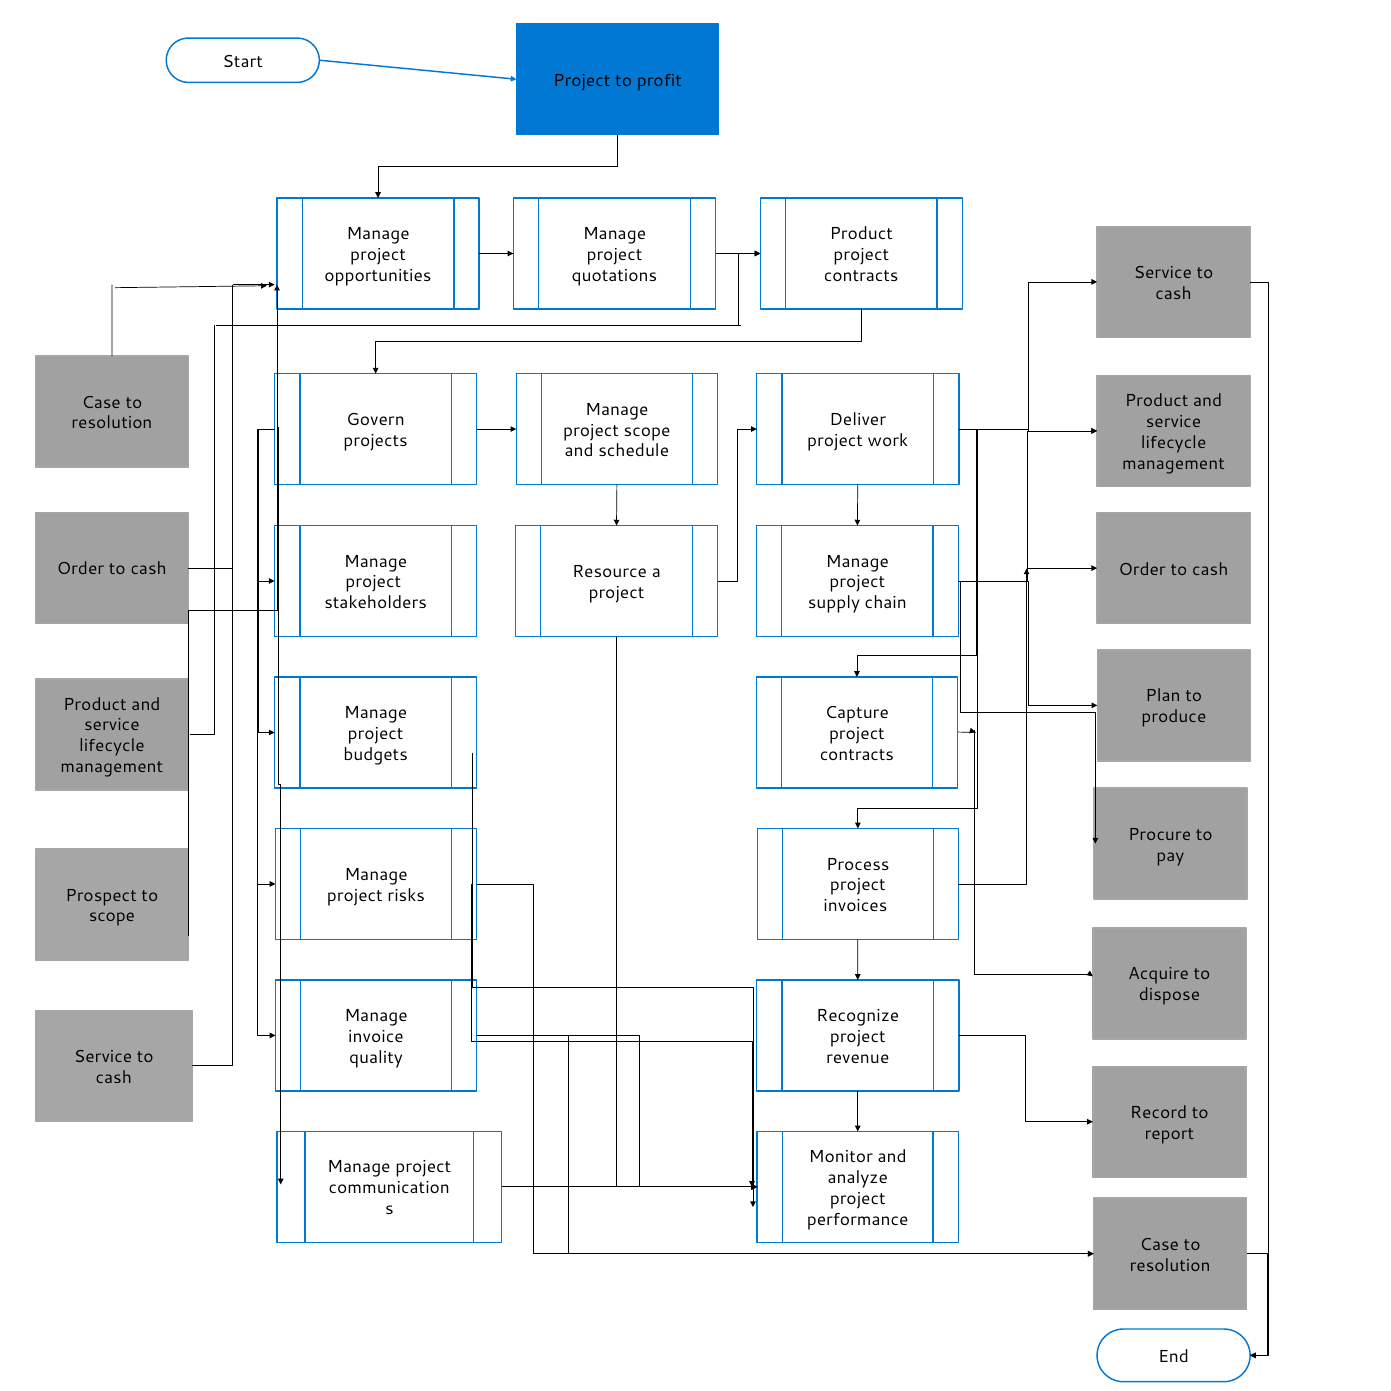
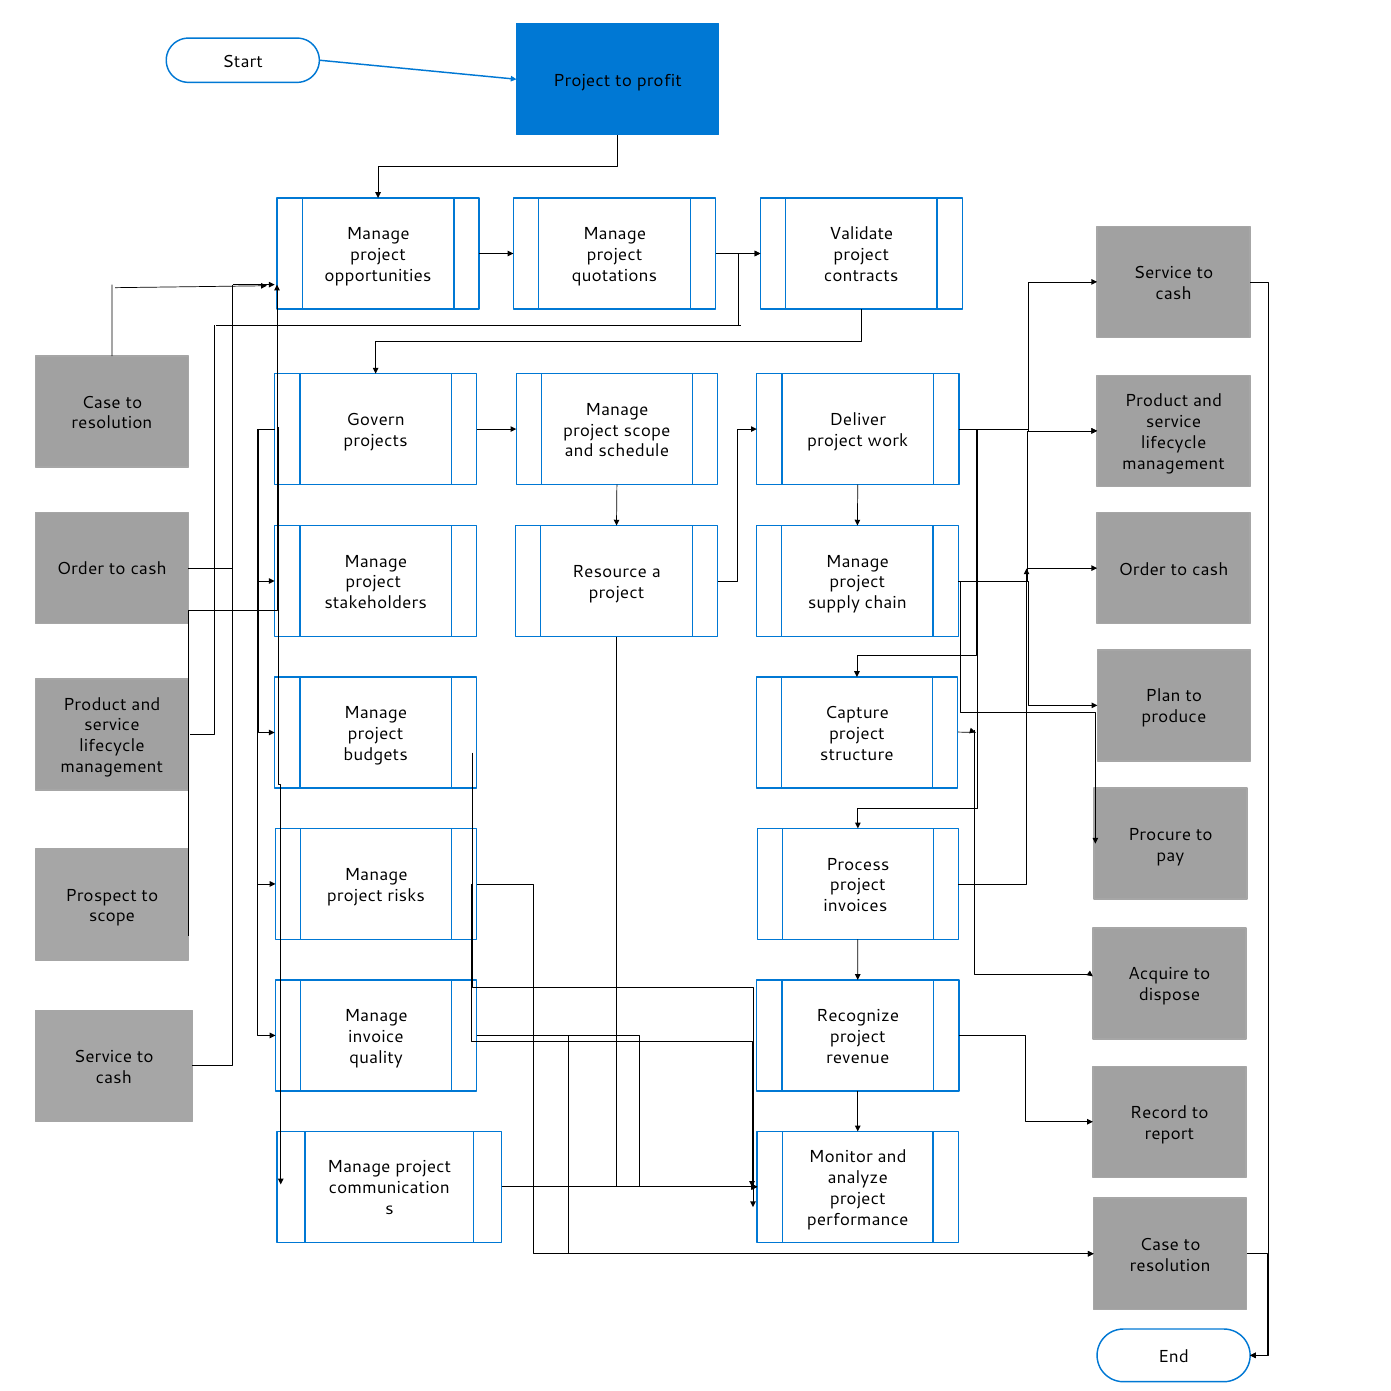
Product: Product -> Validate (861, 234)
contracts: contracts -> structure (857, 755)
